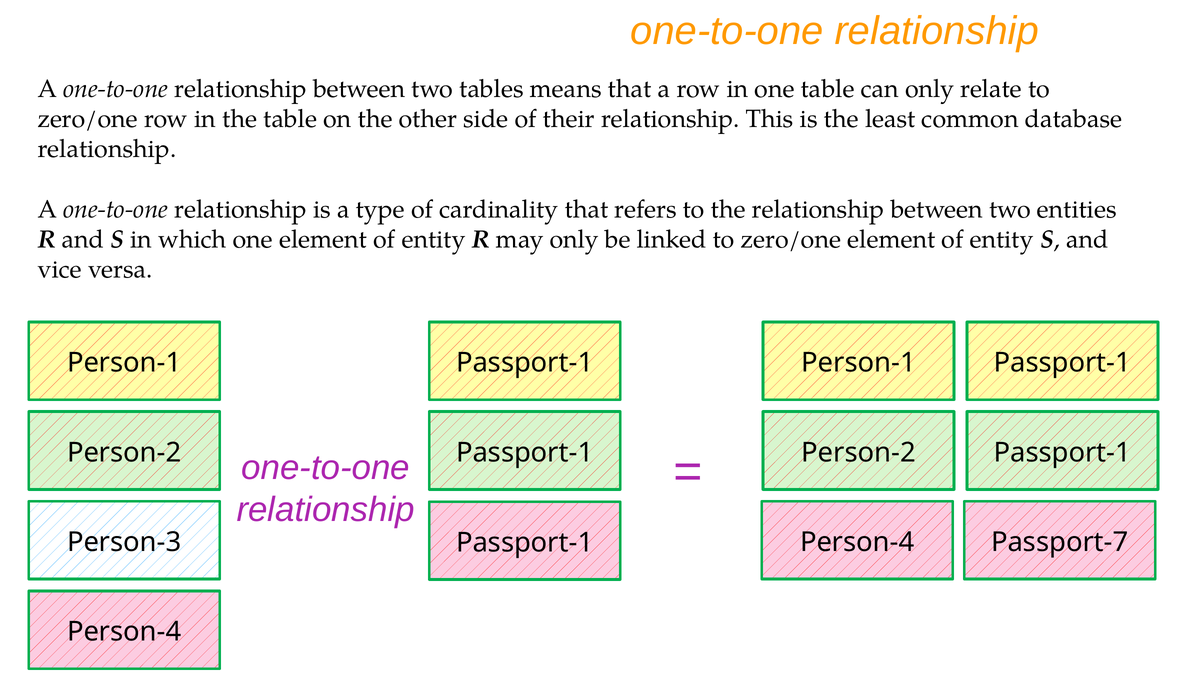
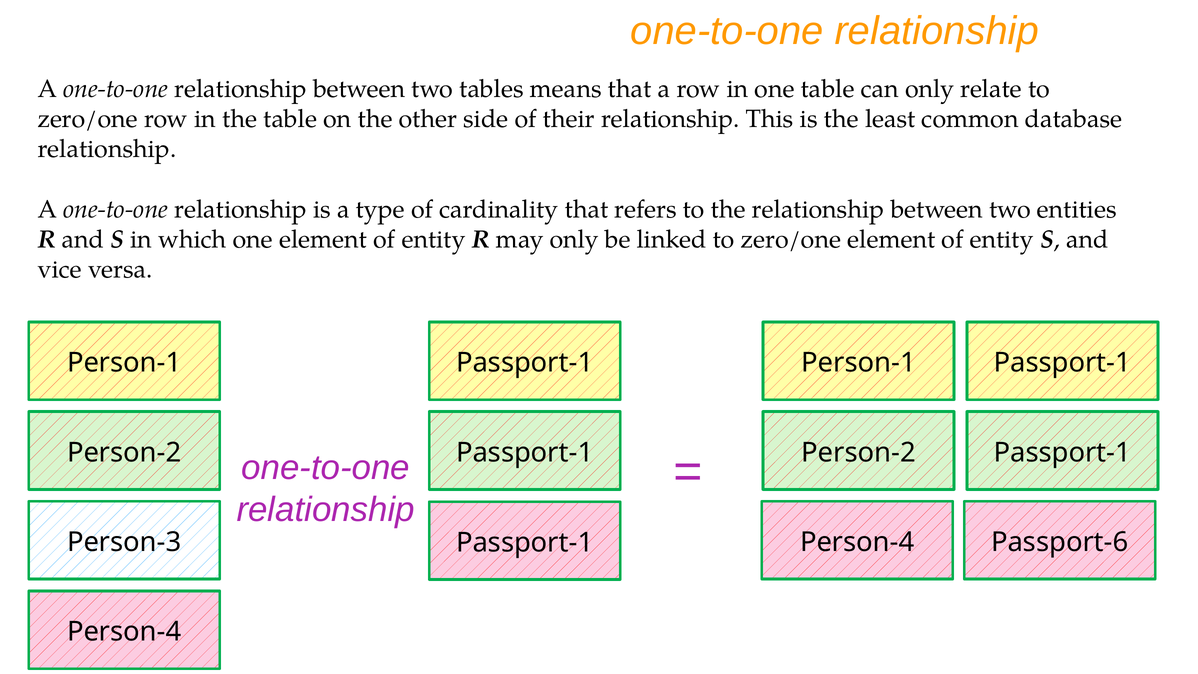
Passport-7: Passport-7 -> Passport-6 (1060, 542)
